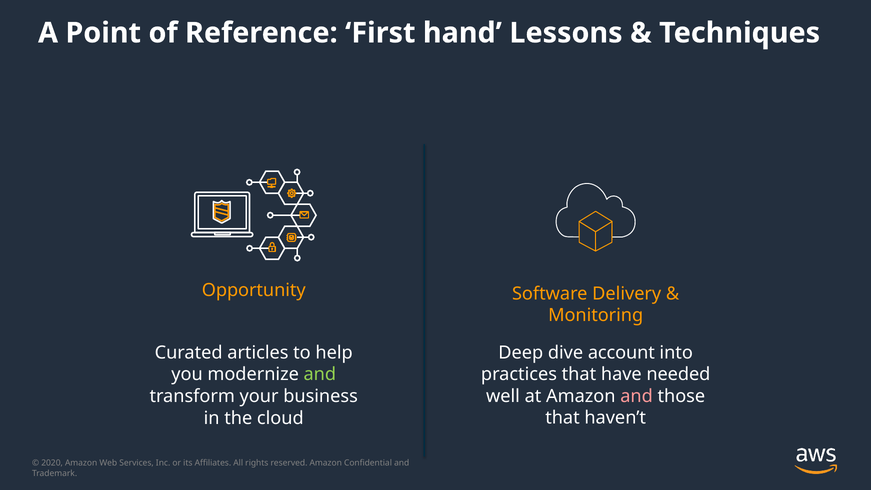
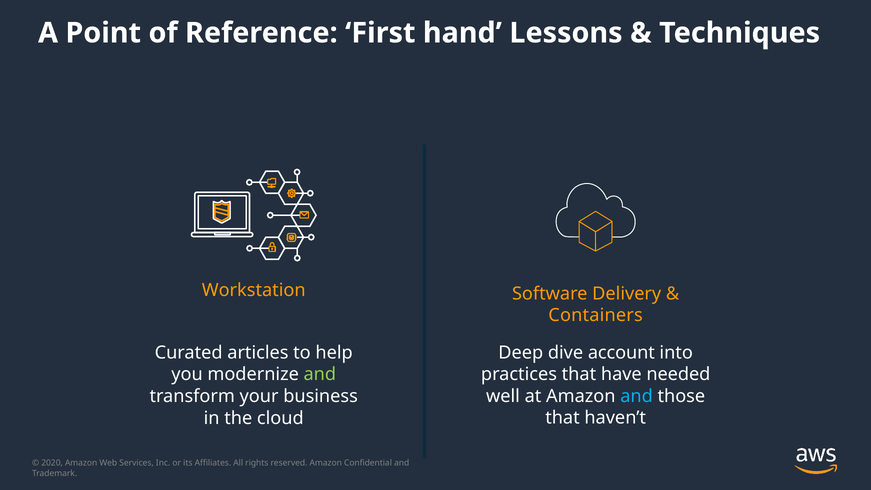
Opportunity: Opportunity -> Workstation (254, 290)
Monitoring: Monitoring -> Containers (596, 315)
and colour: pink -> light blue (637, 396)
